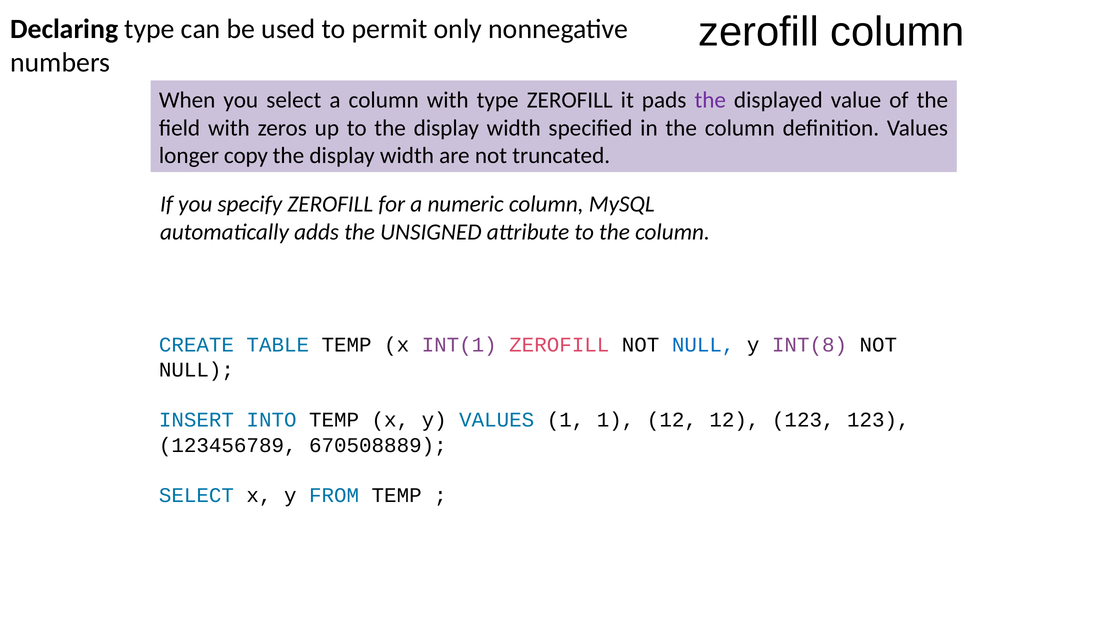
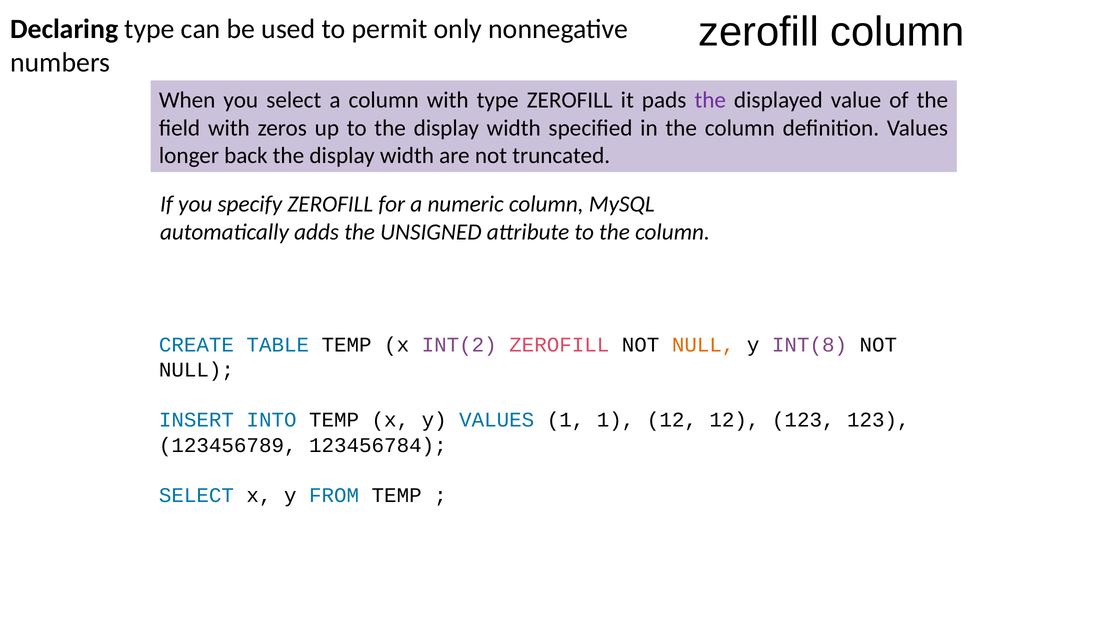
copy: copy -> back (246, 156)
INT(1: INT(1 -> INT(2 (459, 345)
NULL colour: blue -> orange (703, 345)
670508889: 670508889 -> 123456784 (378, 445)
